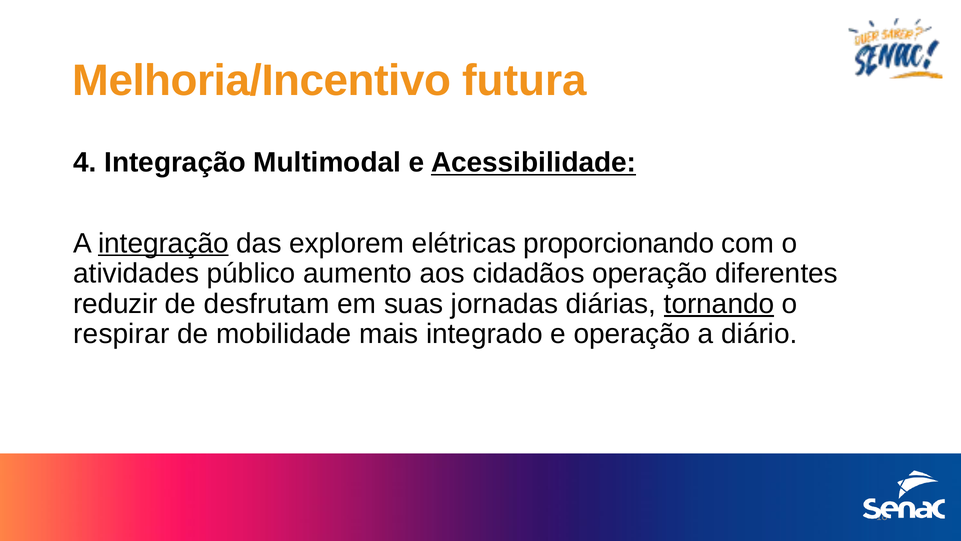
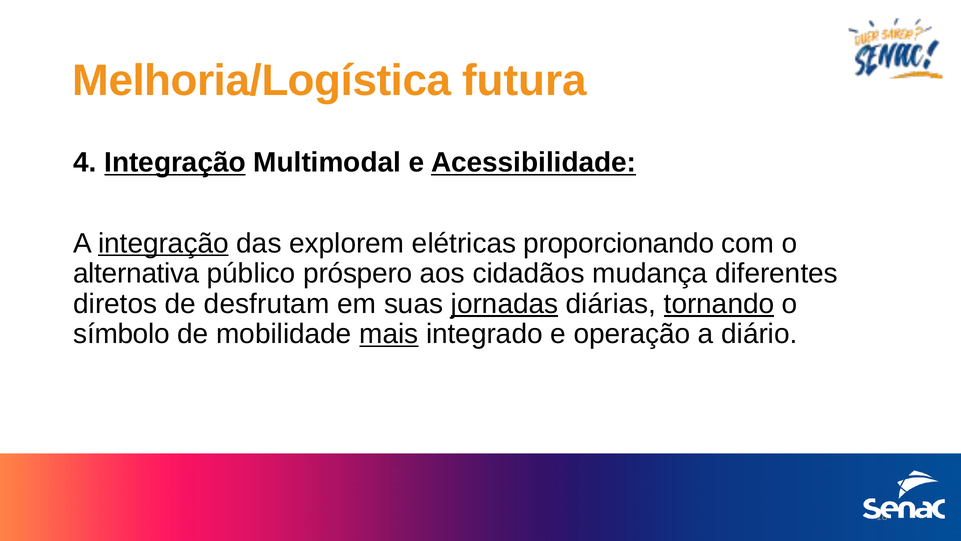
Melhoria/Incentivo: Melhoria/Incentivo -> Melhoria/Logística (262, 81)
Integração underline: none -> present (175, 162)
atividades: atividades -> alternativa (136, 273)
aumento: aumento -> próspero (358, 273)
cidadãos operação: operação -> mudança (650, 273)
reduzir: reduzir -> diretos (115, 304)
jornadas underline: none -> present (505, 304)
respirar: respirar -> símbolo (122, 334)
mais underline: none -> present (389, 334)
